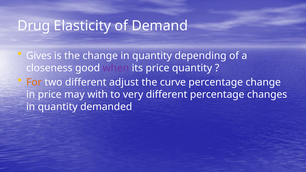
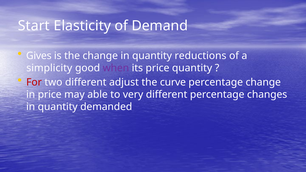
Drug: Drug -> Start (34, 26)
depending: depending -> reductions (201, 56)
closeness: closeness -> simplicity (49, 68)
For colour: orange -> red (34, 82)
with: with -> able (98, 95)
